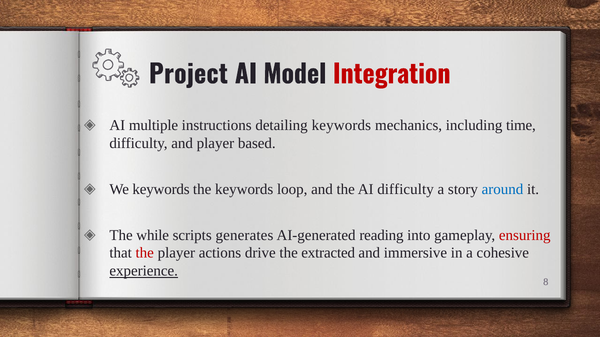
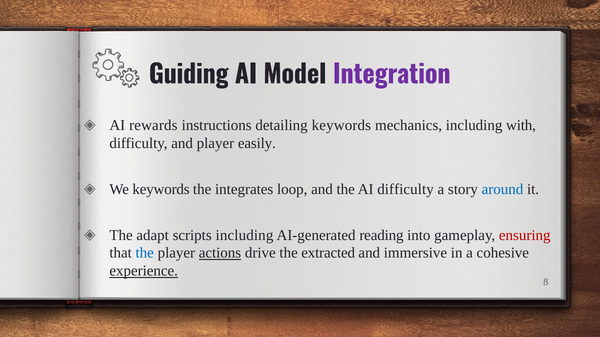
Project: Project -> Guiding (189, 75)
Integration colour: red -> purple (392, 75)
multiple: multiple -> rewards (153, 125)
time: time -> with (521, 125)
based: based -> easily (257, 143)
the keywords: keywords -> integrates (244, 189)
while: while -> adapt (153, 235)
scripts generates: generates -> including (244, 235)
the colour: red -> blue (145, 253)
actions underline: none -> present (220, 253)
